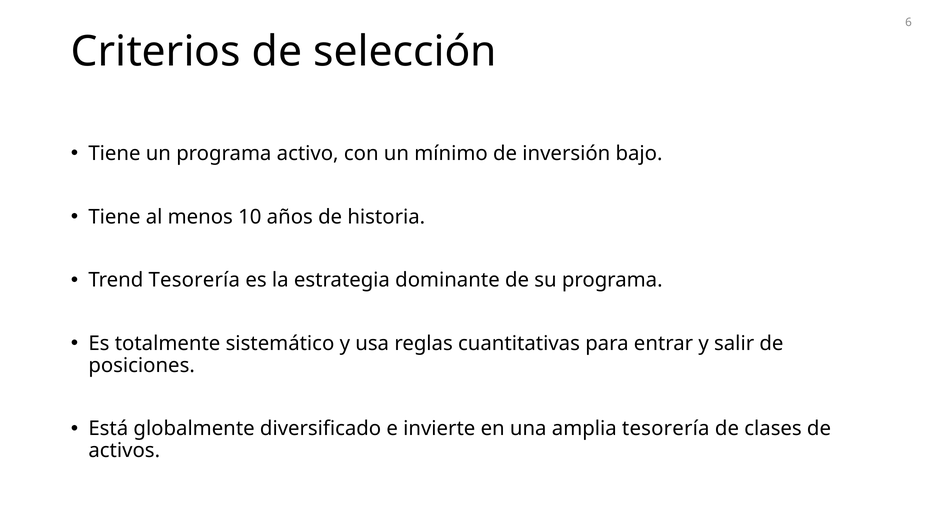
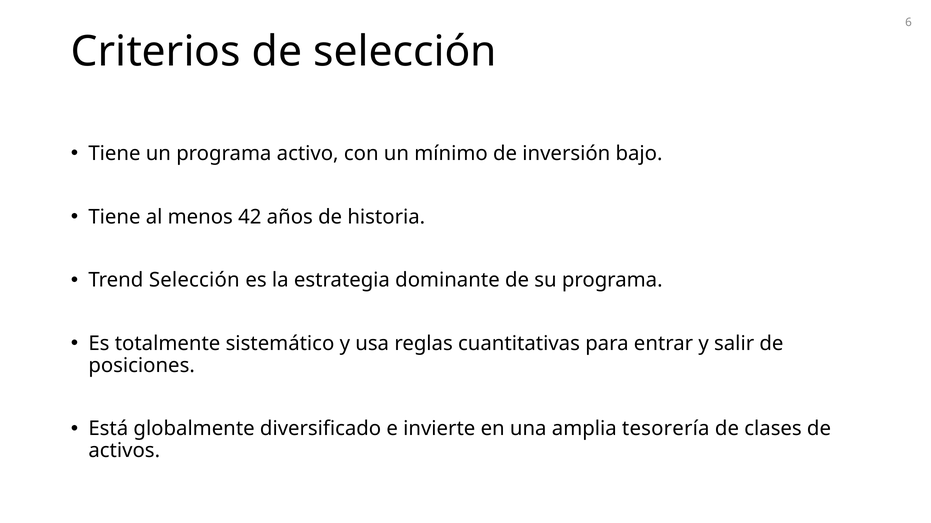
10: 10 -> 42 (250, 217)
Trend Tesorería: Tesorería -> Selección (194, 281)
